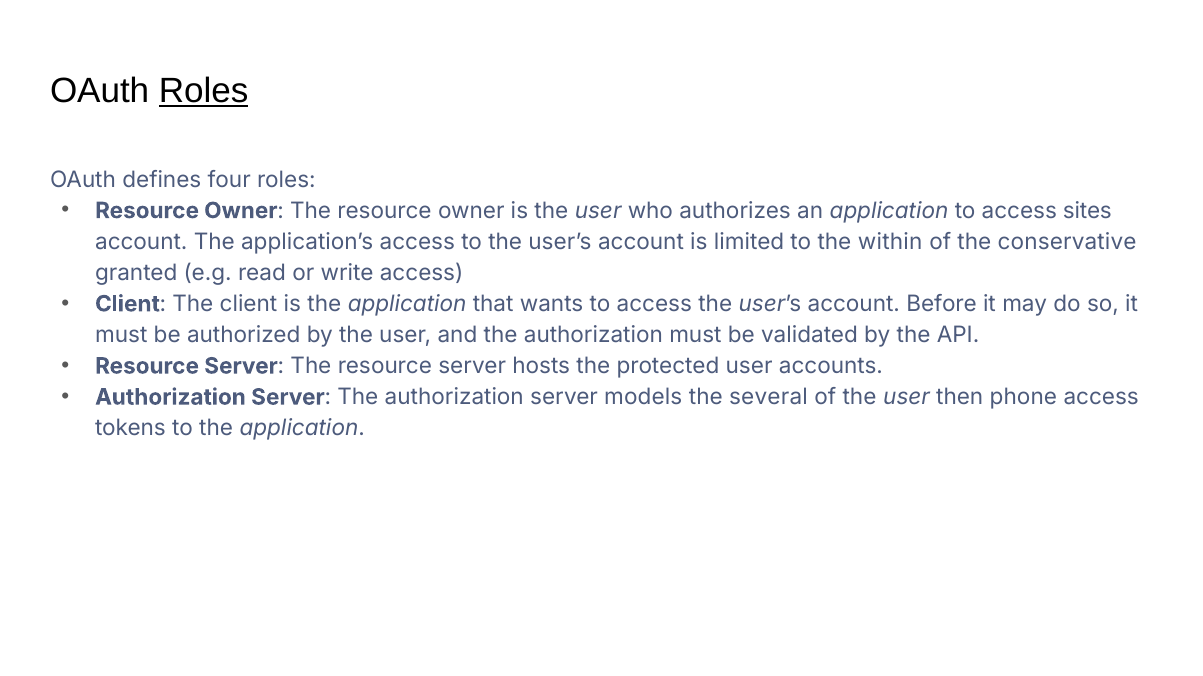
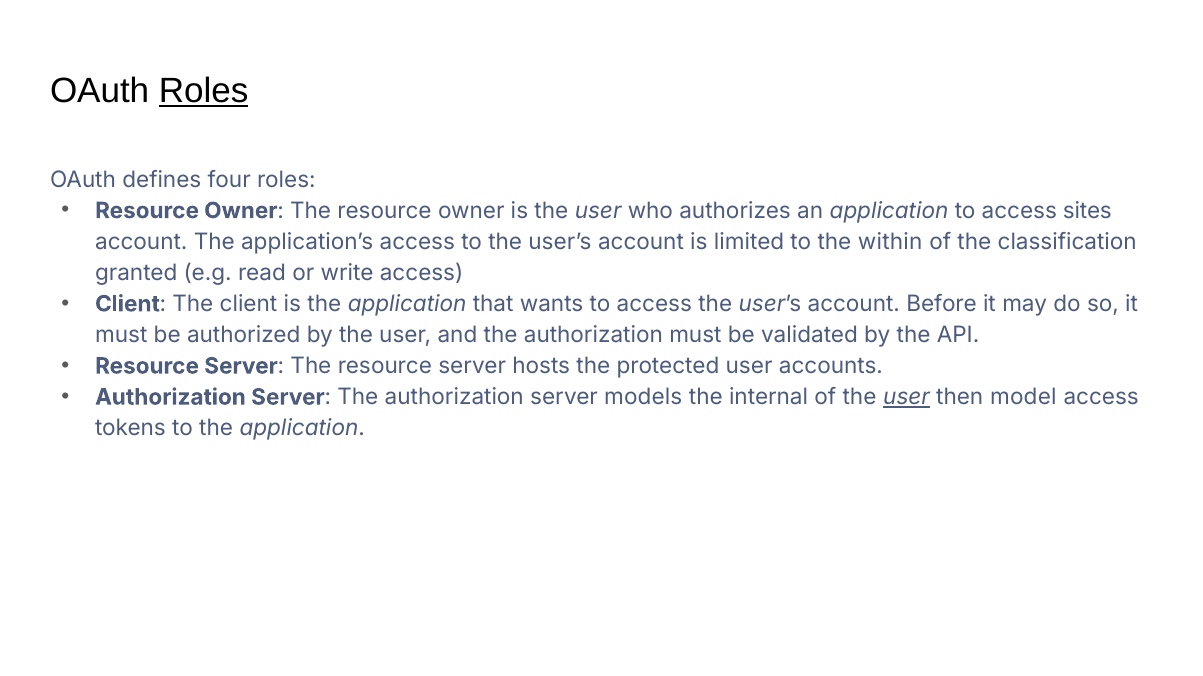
conservative: conservative -> classification (1067, 242)
several: several -> internal (769, 398)
user underline: none -> present (907, 398)
phone: phone -> model (1023, 398)
